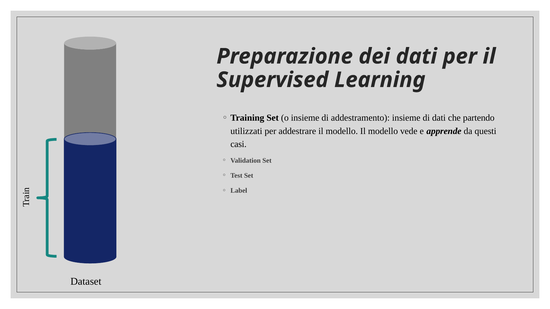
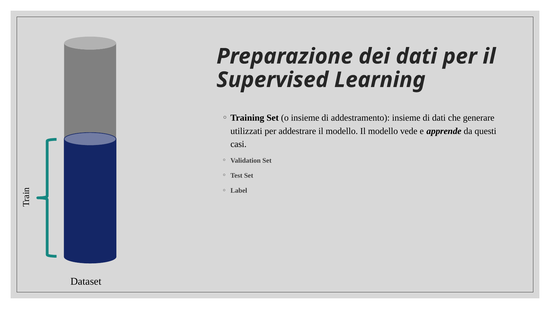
partendo: partendo -> generare (479, 118)
